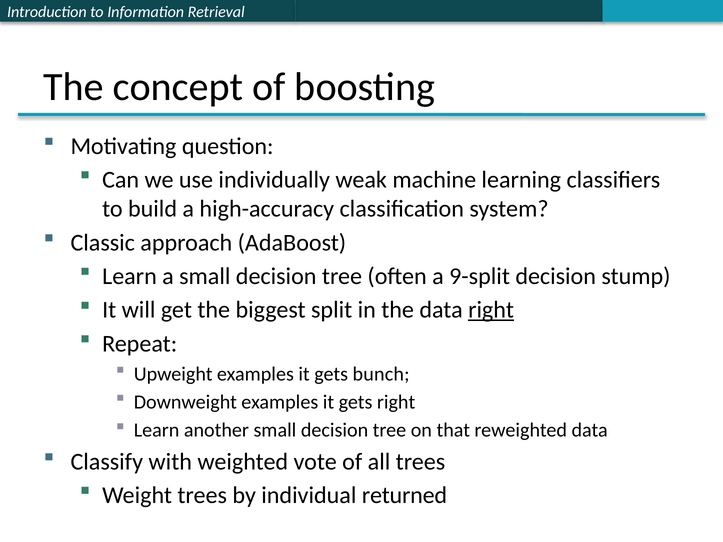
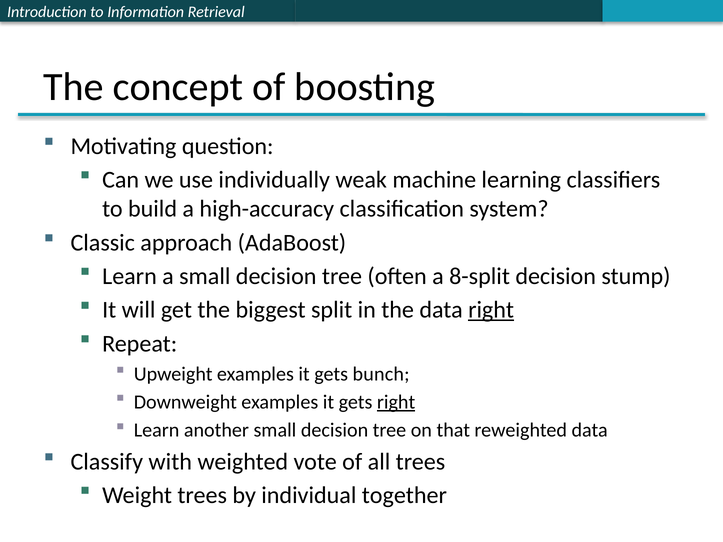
9-split: 9-split -> 8-split (480, 276)
right underline: none -> present (396, 402)
returned: returned -> together (404, 496)
